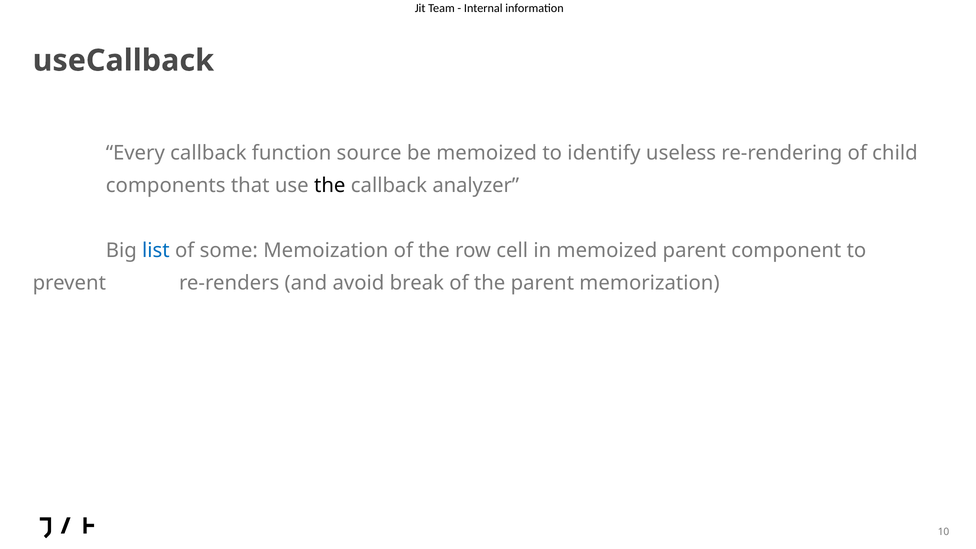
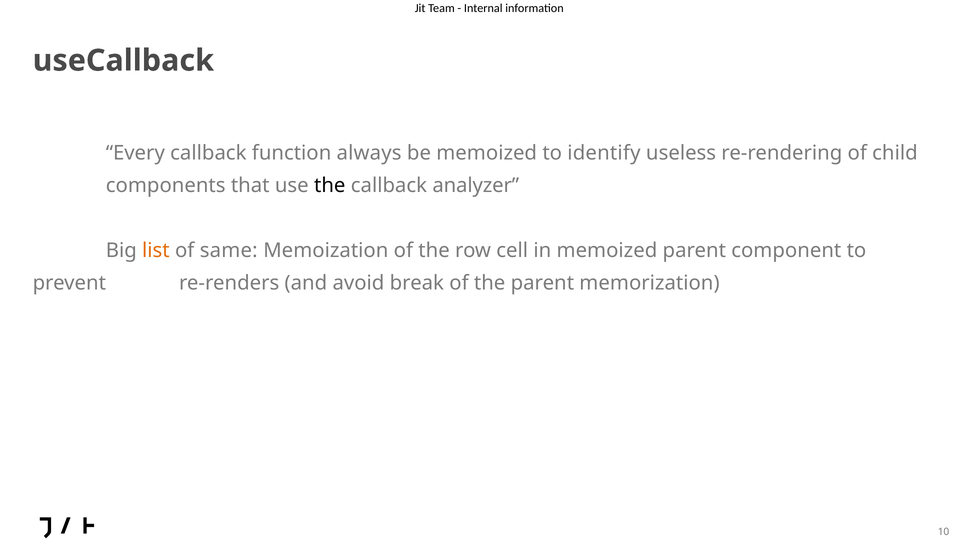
source: source -> always (369, 153)
list colour: blue -> orange (156, 250)
some: some -> same (229, 250)
